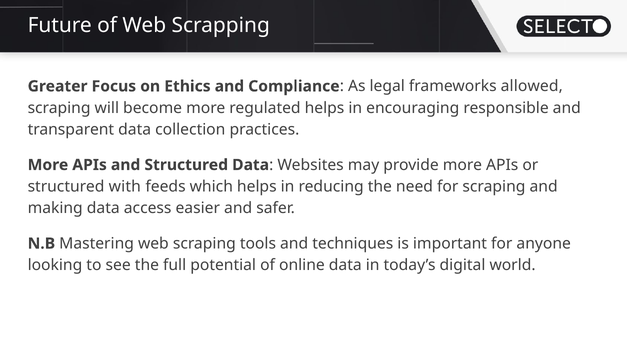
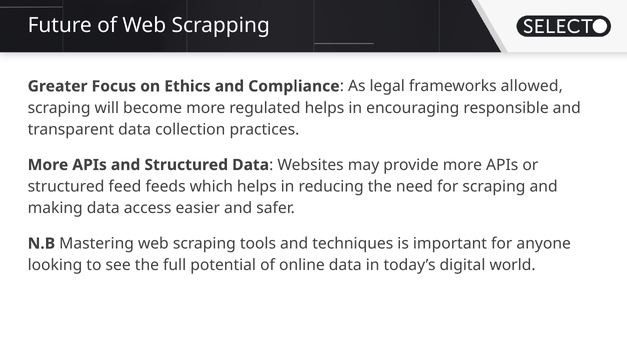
with: with -> feed (125, 187)
